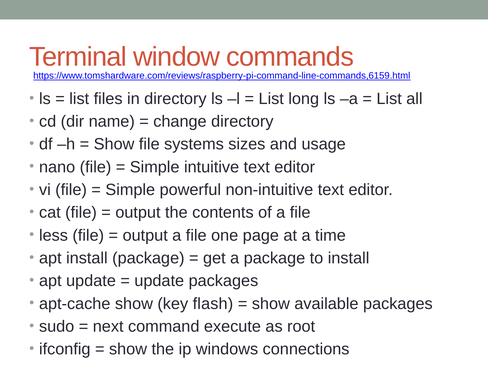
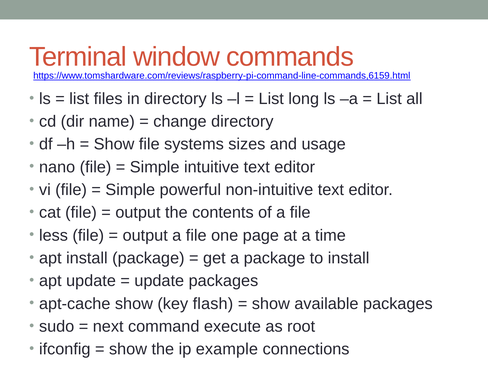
windows: windows -> example (227, 349)
